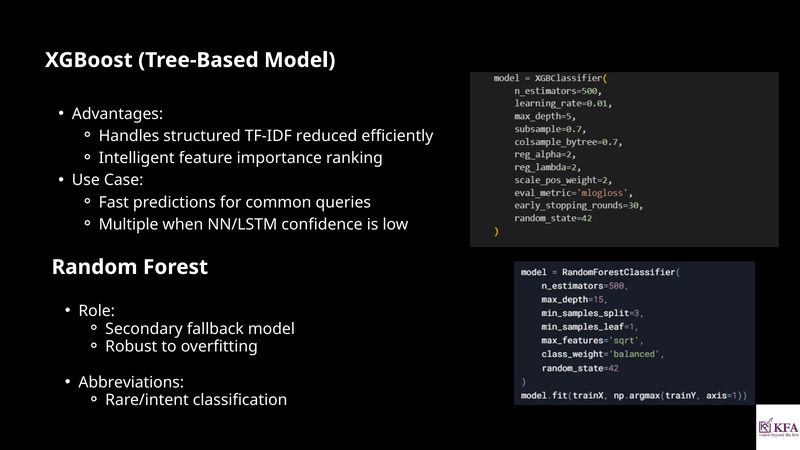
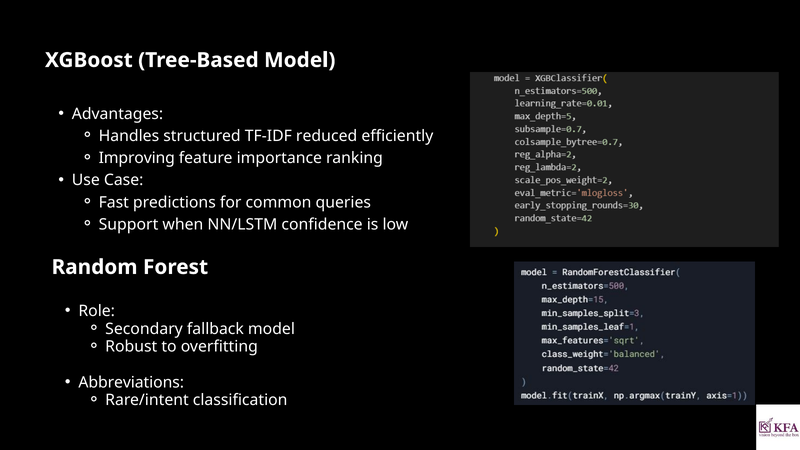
Intelligent: Intelligent -> Improving (137, 158)
Multiple: Multiple -> Support (128, 224)
